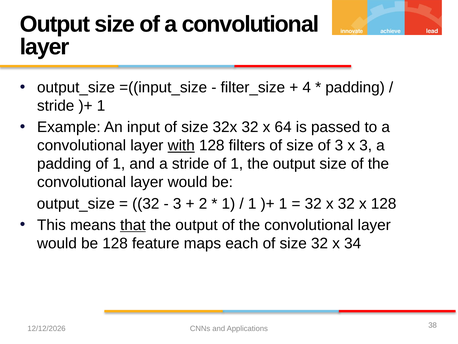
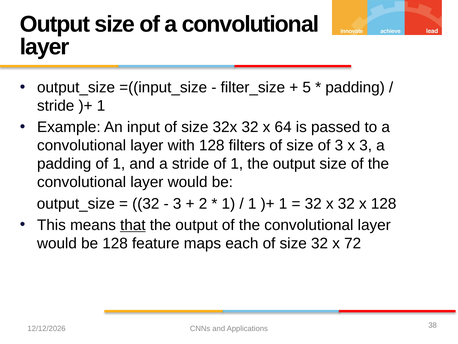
4: 4 -> 5 (307, 87)
with underline: present -> none (181, 145)
34: 34 -> 72 (353, 243)
